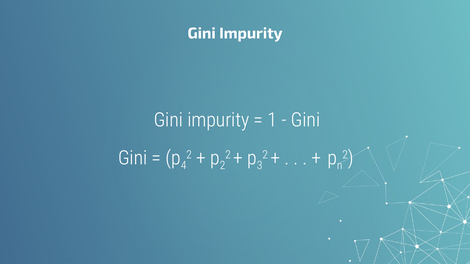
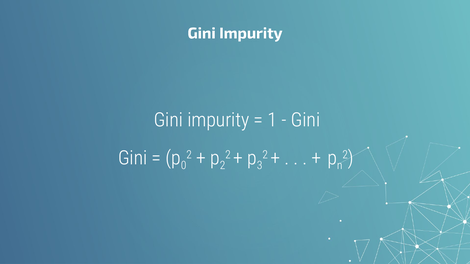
4: 4 -> 0 (184, 166)
